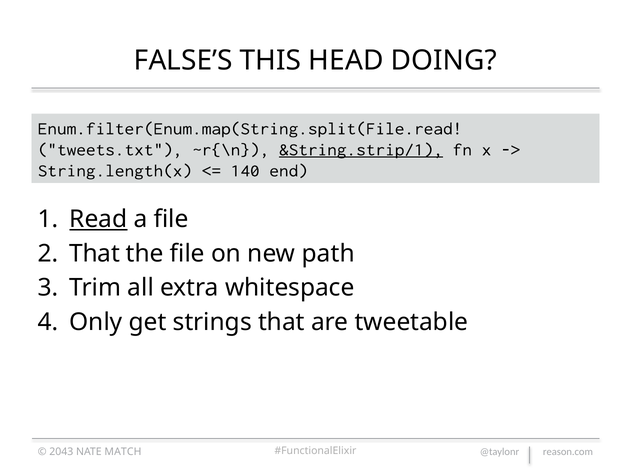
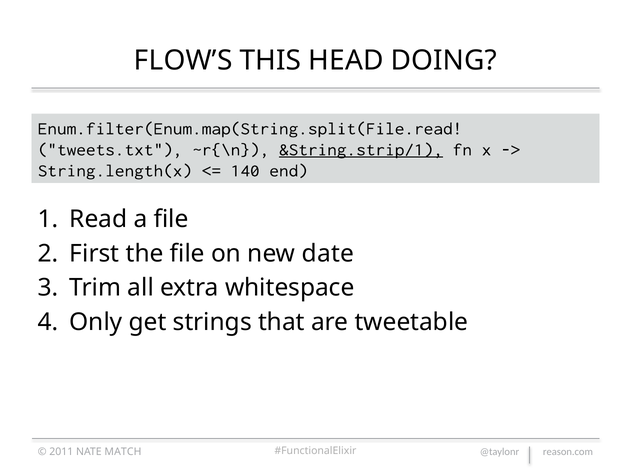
FALSE’S: FALSE’S -> FLOW’S (183, 60)
Read underline: present -> none (98, 219)
That: That -> First (94, 254)
path: path -> date (328, 254)
2043: 2043 -> 2011 (61, 452)
